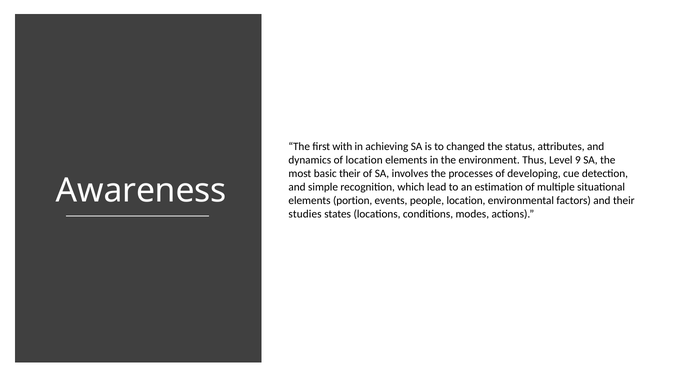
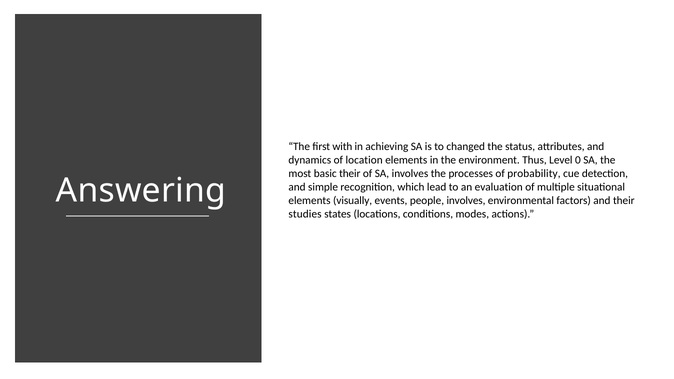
9: 9 -> 0 (578, 160)
developing: developing -> probability (534, 174)
Awareness: Awareness -> Answering (141, 191)
estimation: estimation -> evaluation (499, 187)
portion: portion -> visually (353, 201)
people location: location -> involves (466, 201)
